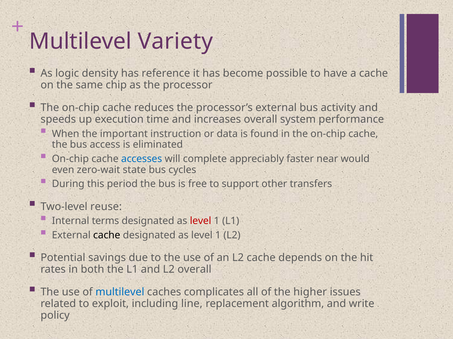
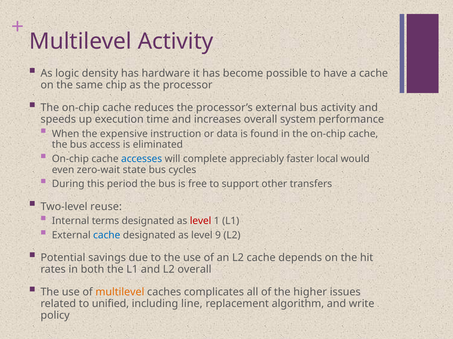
Multilevel Variety: Variety -> Activity (176, 41)
reference: reference -> hardware (166, 74)
important: important -> expensive (124, 134)
near: near -> local (327, 159)
cache colour: black -> blue (107, 236)
1: 1 -> 9 (218, 236)
multilevel colour: blue -> orange (120, 293)
exploit: exploit -> unified (110, 304)
